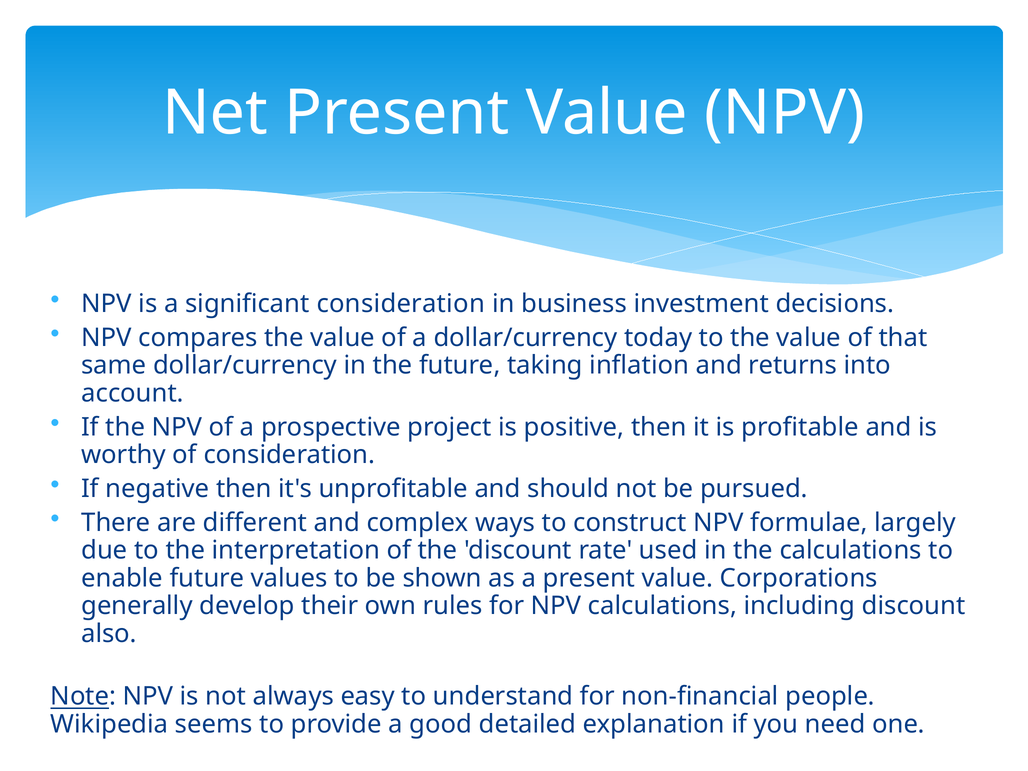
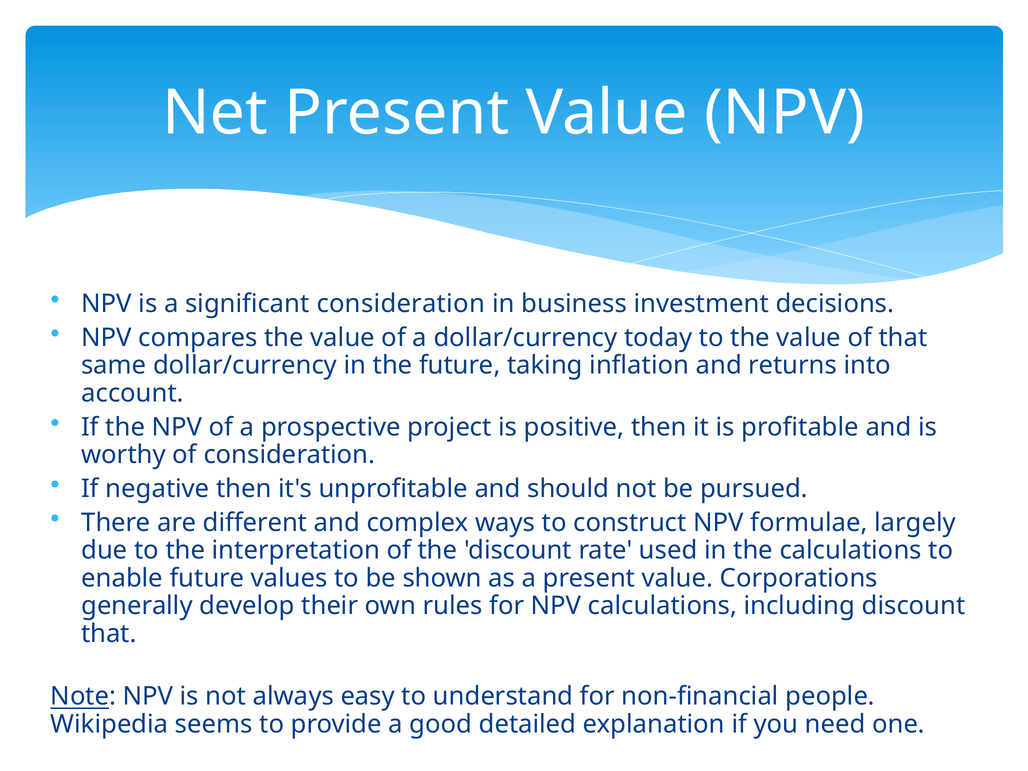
also: also -> that (109, 634)
